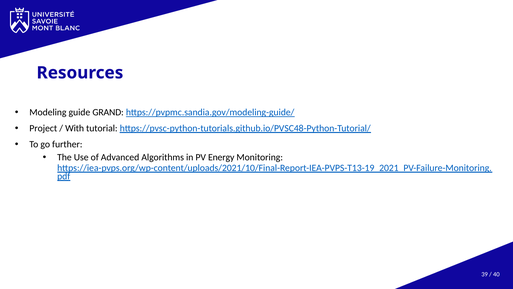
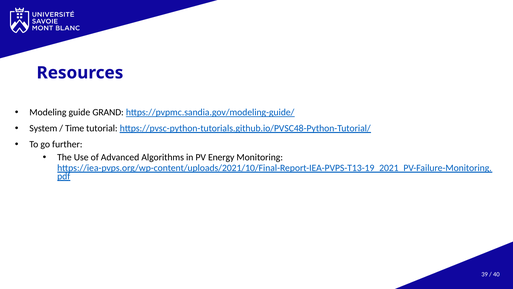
Project: Project -> System (43, 128)
With: With -> Time (75, 128)
